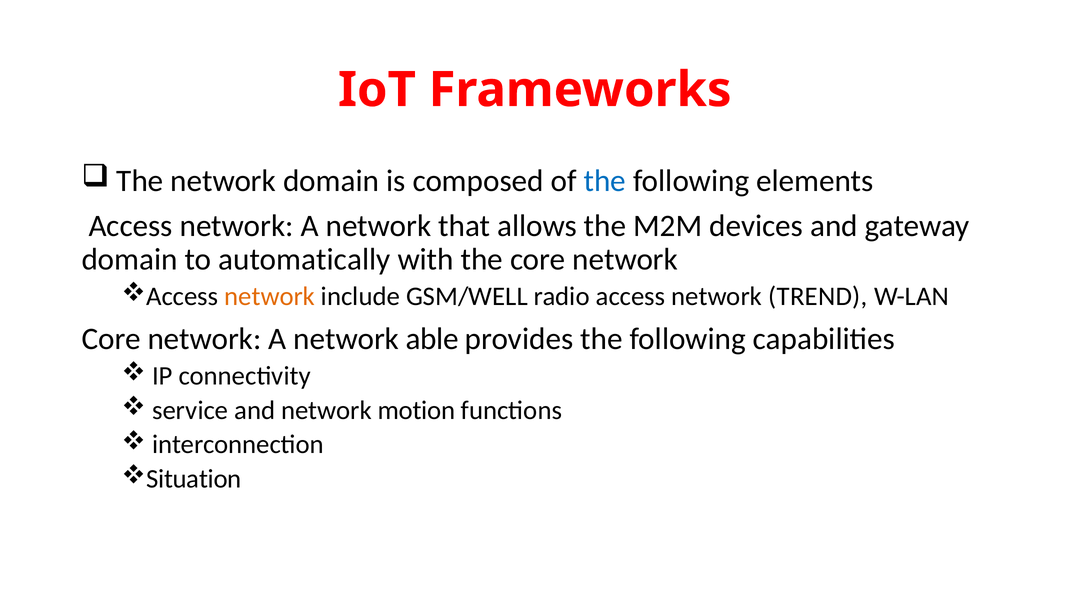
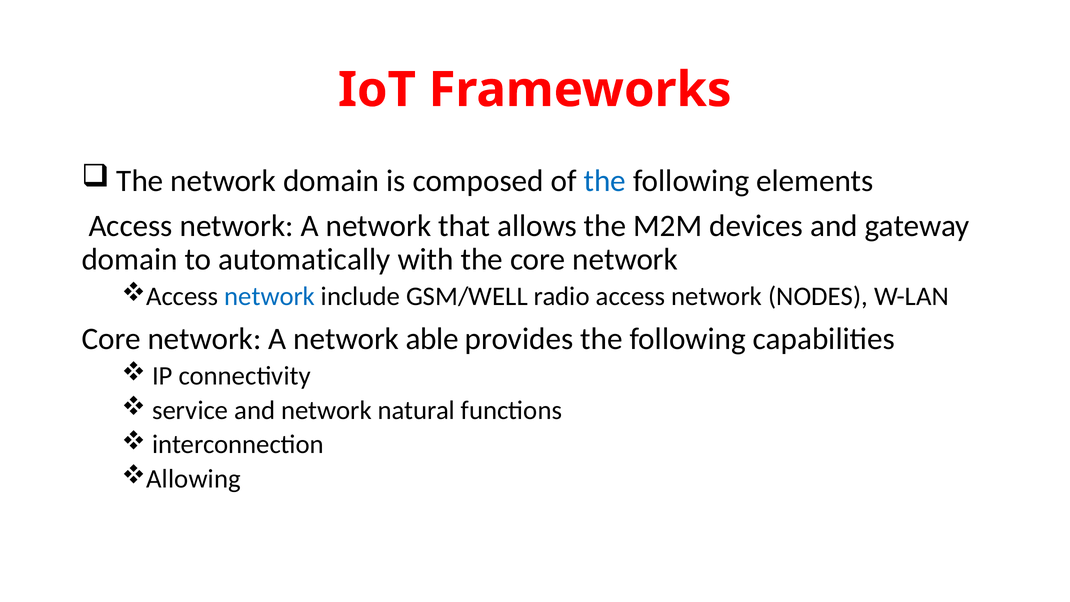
network colour: orange -> blue (270, 296)
TREND: TREND -> NODES (818, 296)
motion: motion -> natural (416, 410)
Situation: Situation -> Allowing (194, 479)
